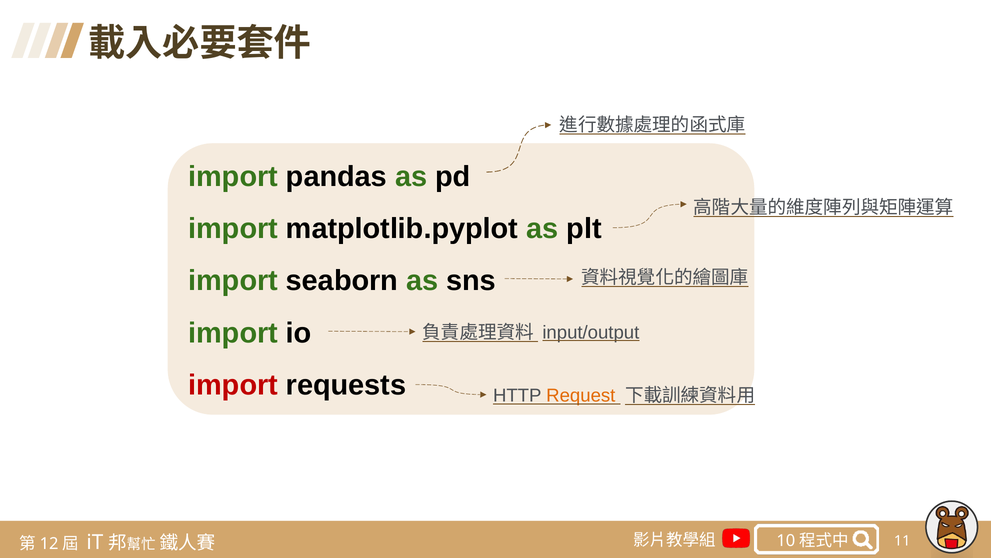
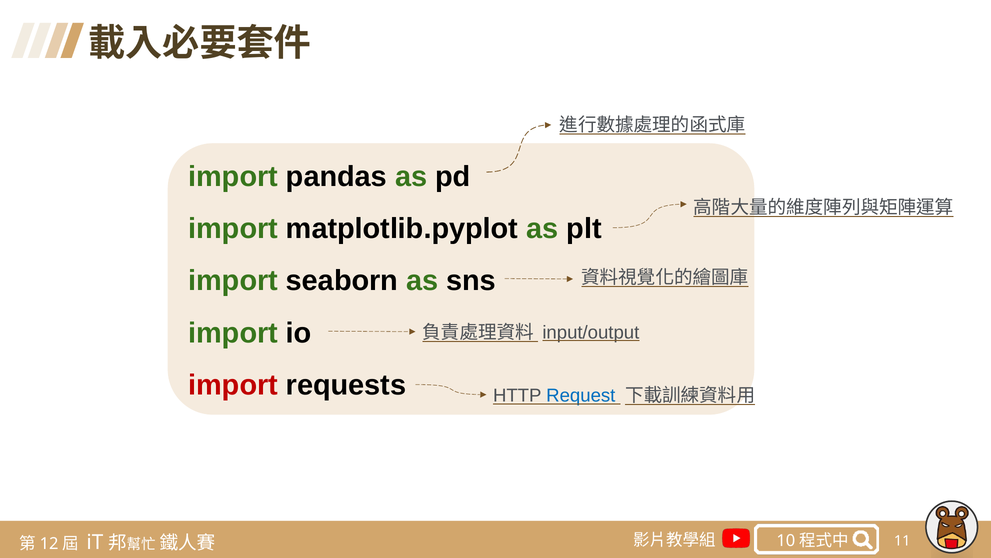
Request colour: orange -> blue (581, 395)
